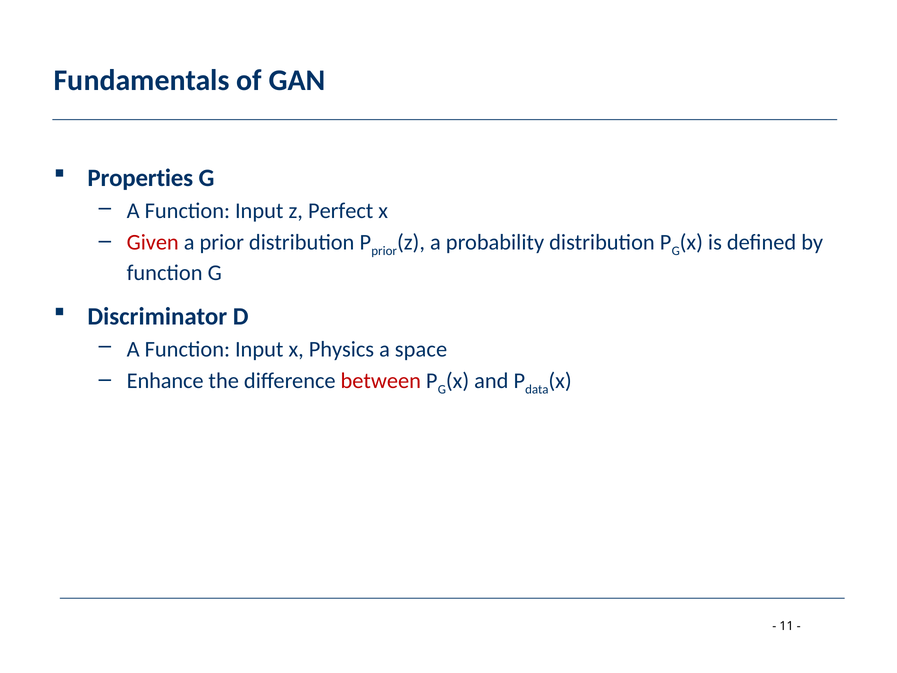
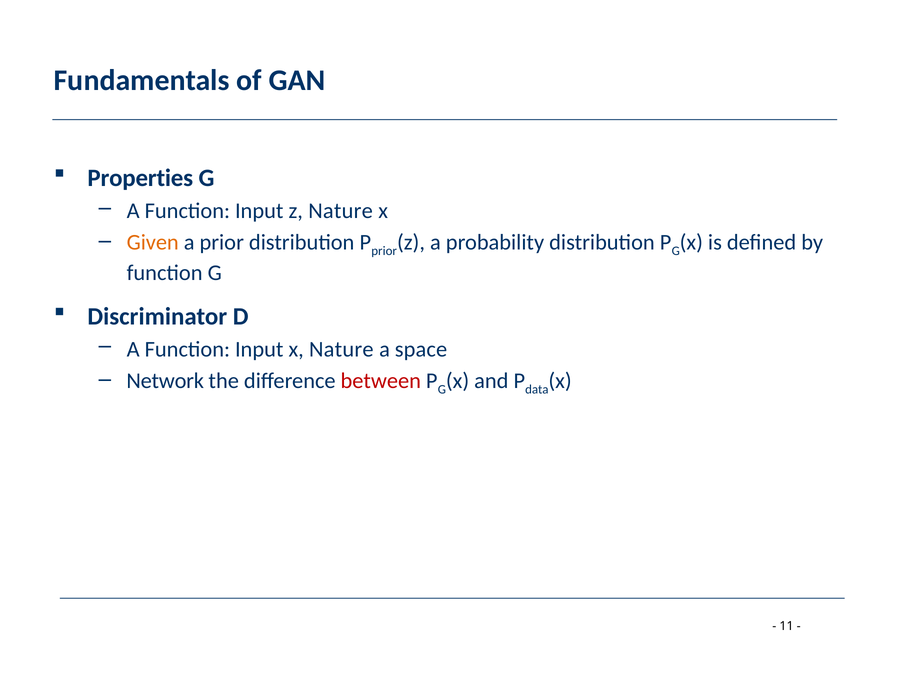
z Perfect: Perfect -> Nature (341, 211)
Given colour: red -> orange (153, 242)
x Physics: Physics -> Nature (341, 349)
Enhance: Enhance -> Network (165, 380)
